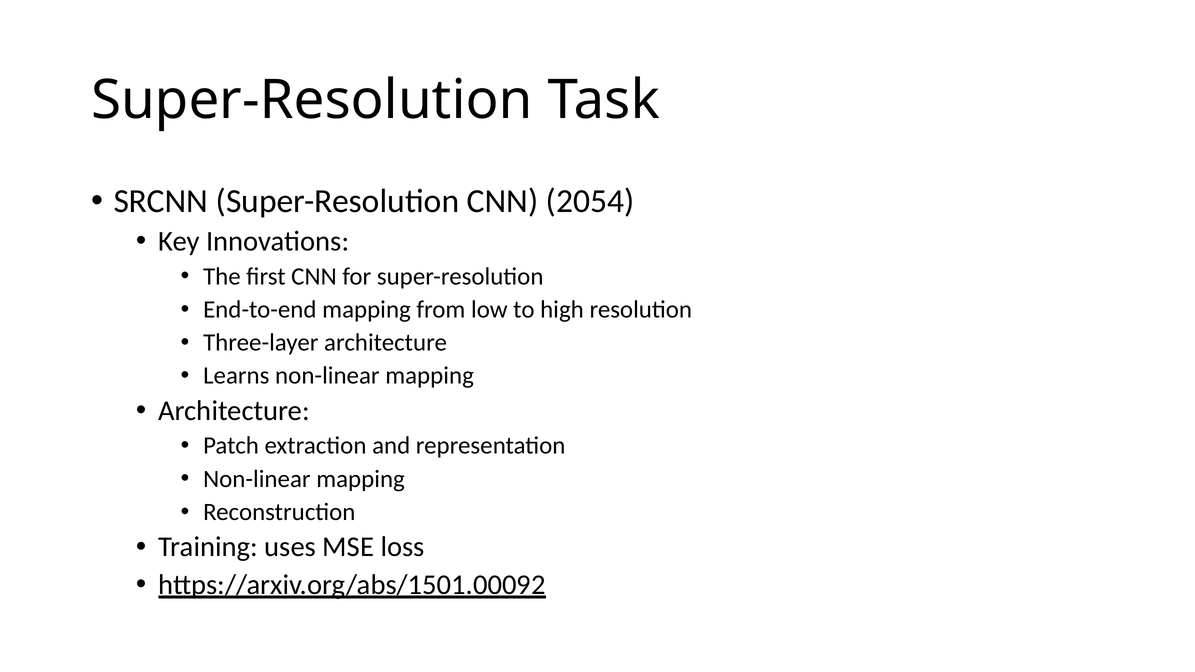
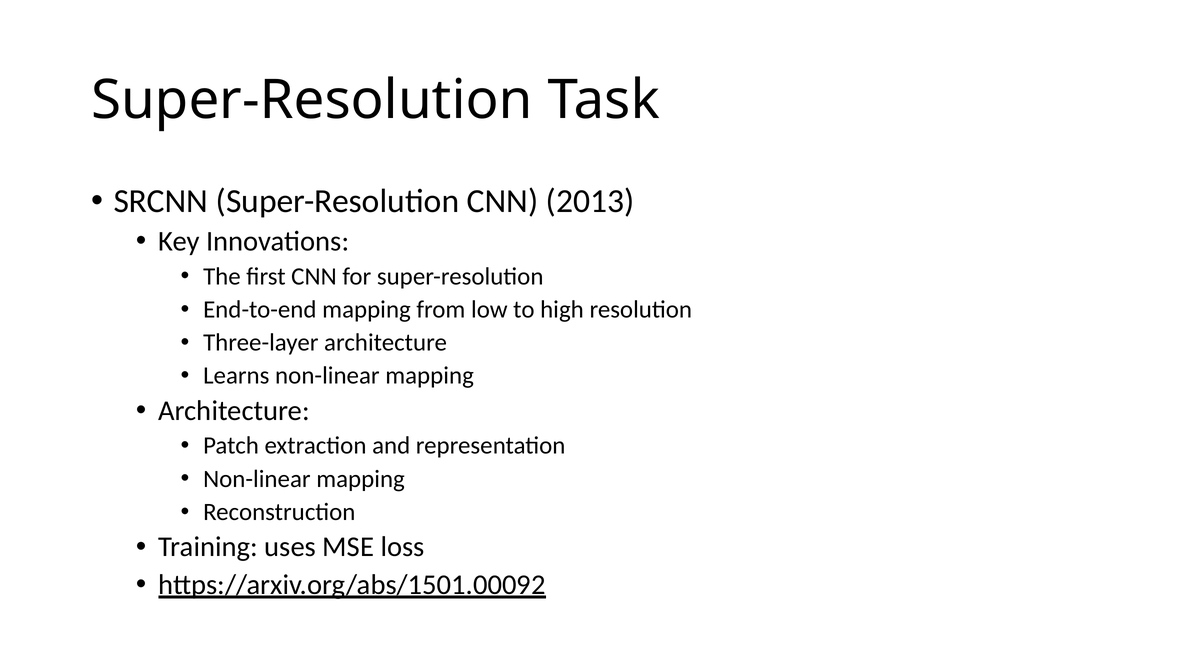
2054: 2054 -> 2013 (590, 201)
